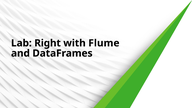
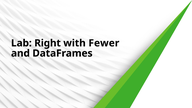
Flume: Flume -> Fewer (104, 43)
